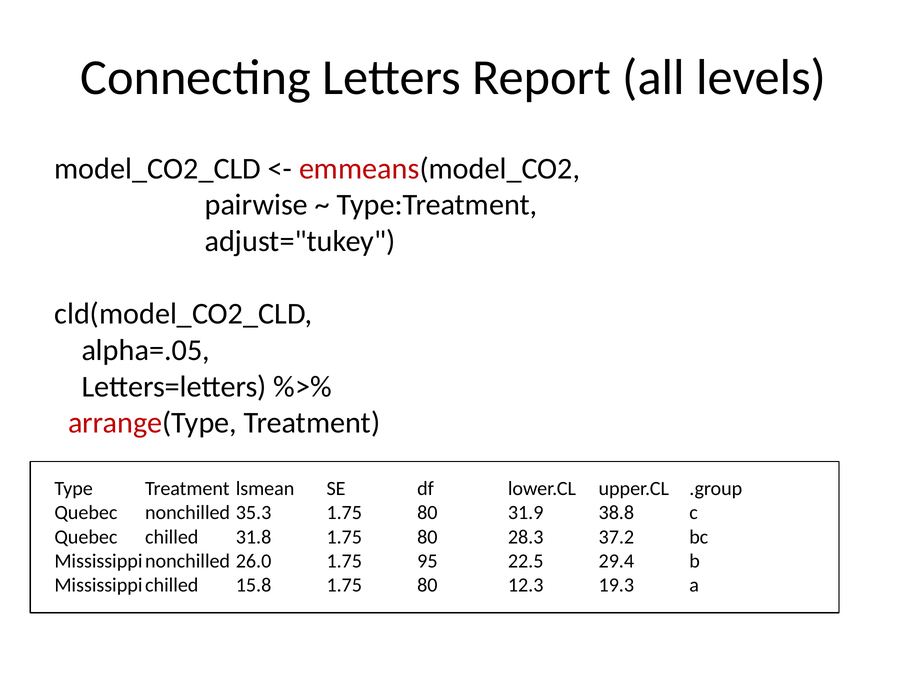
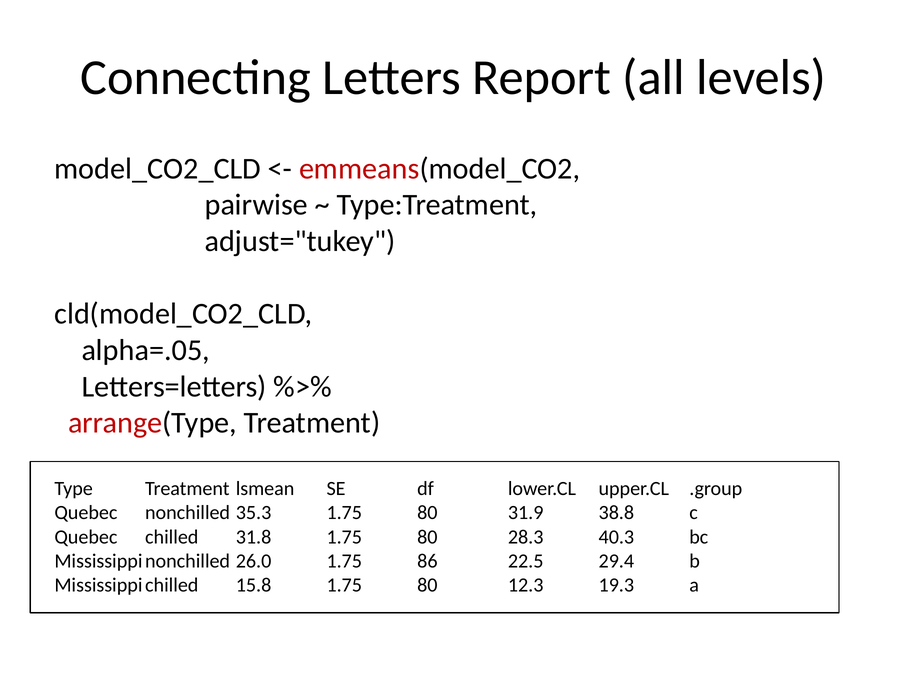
37.2: 37.2 -> 40.3 (616, 536)
95: 95 -> 86 (427, 561)
